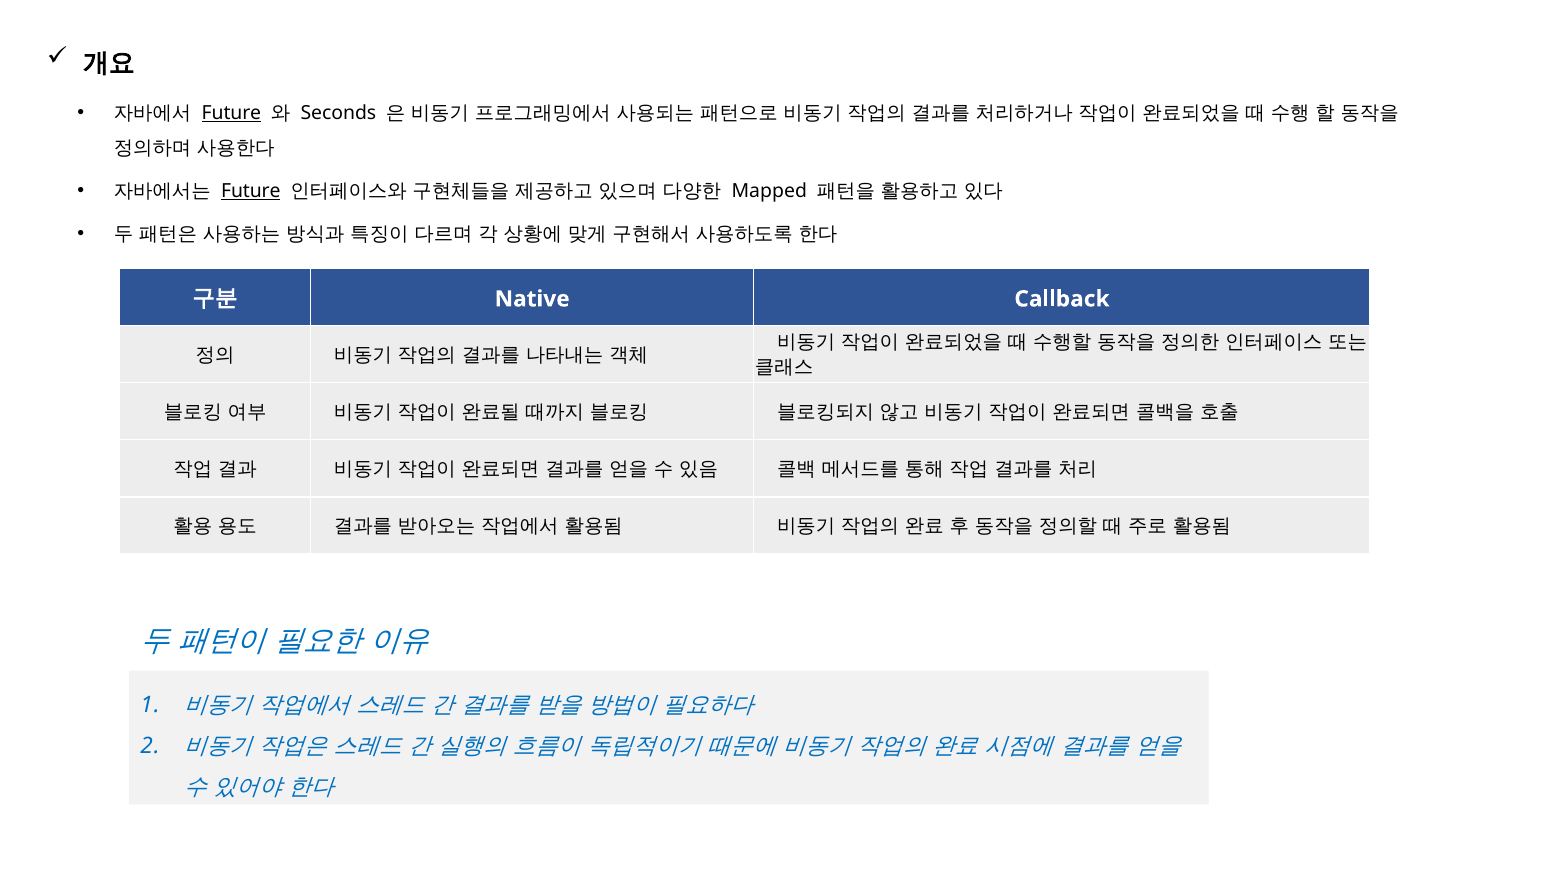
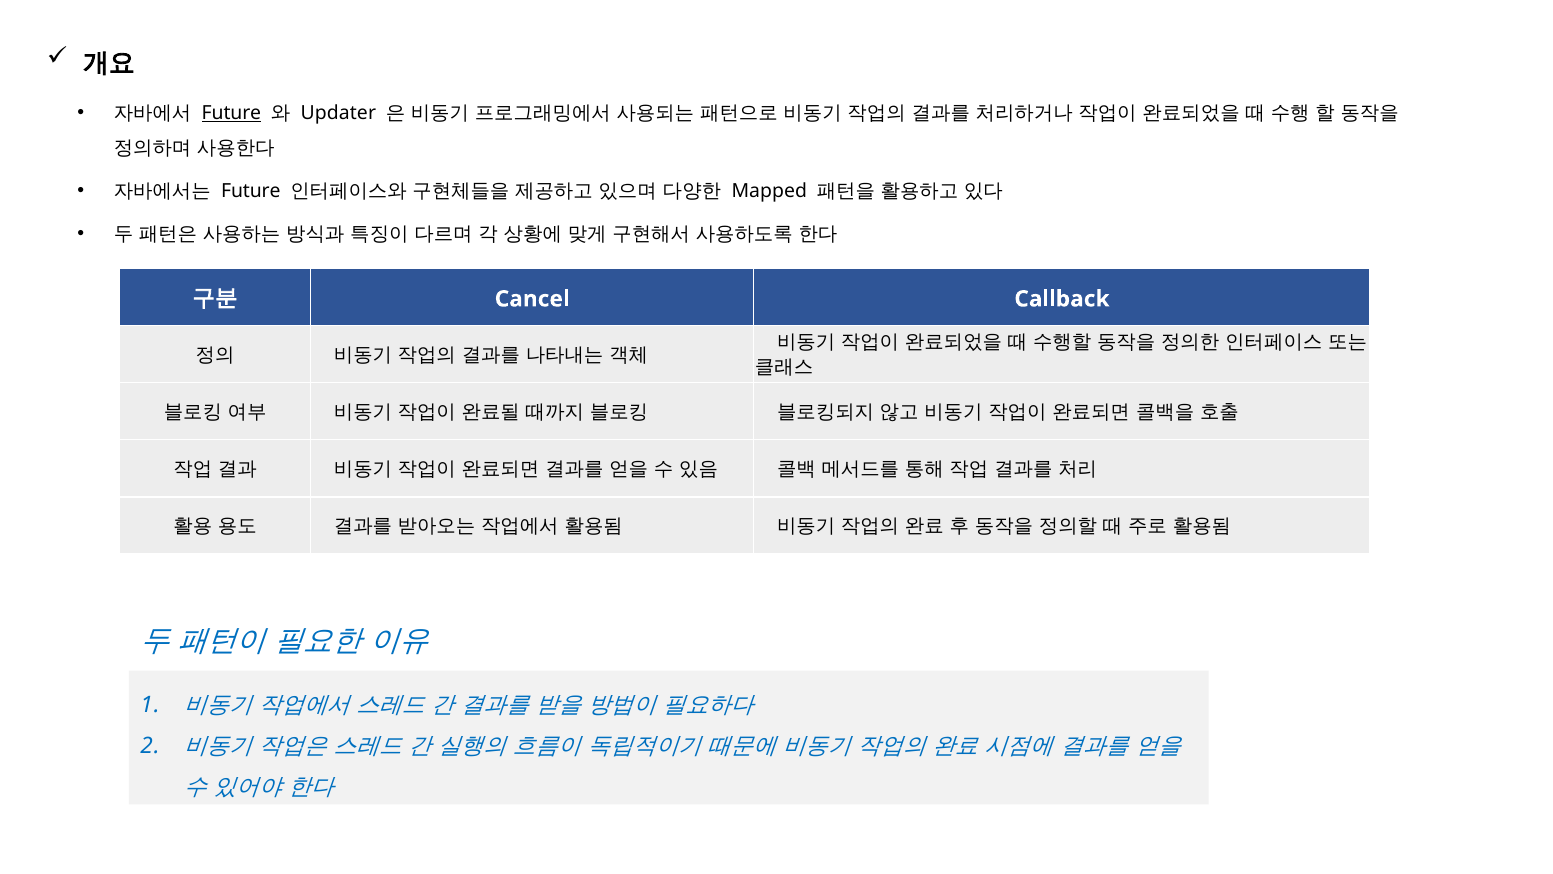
Seconds: Seconds -> Updater (338, 113)
Future underline: present -> none (251, 191)
Native: Native -> Cancel (532, 299)
